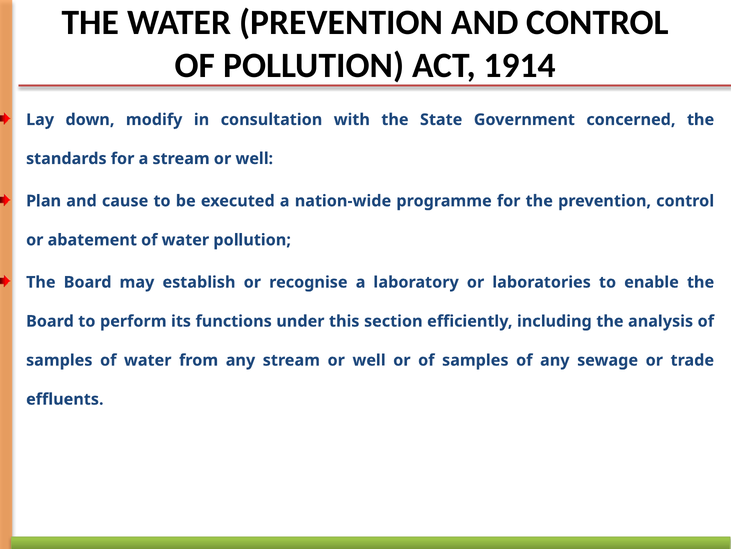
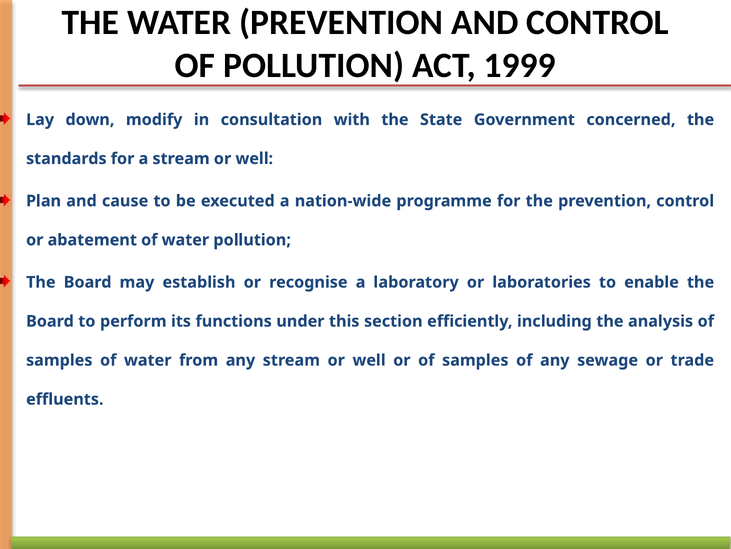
1914: 1914 -> 1999 (520, 65)
